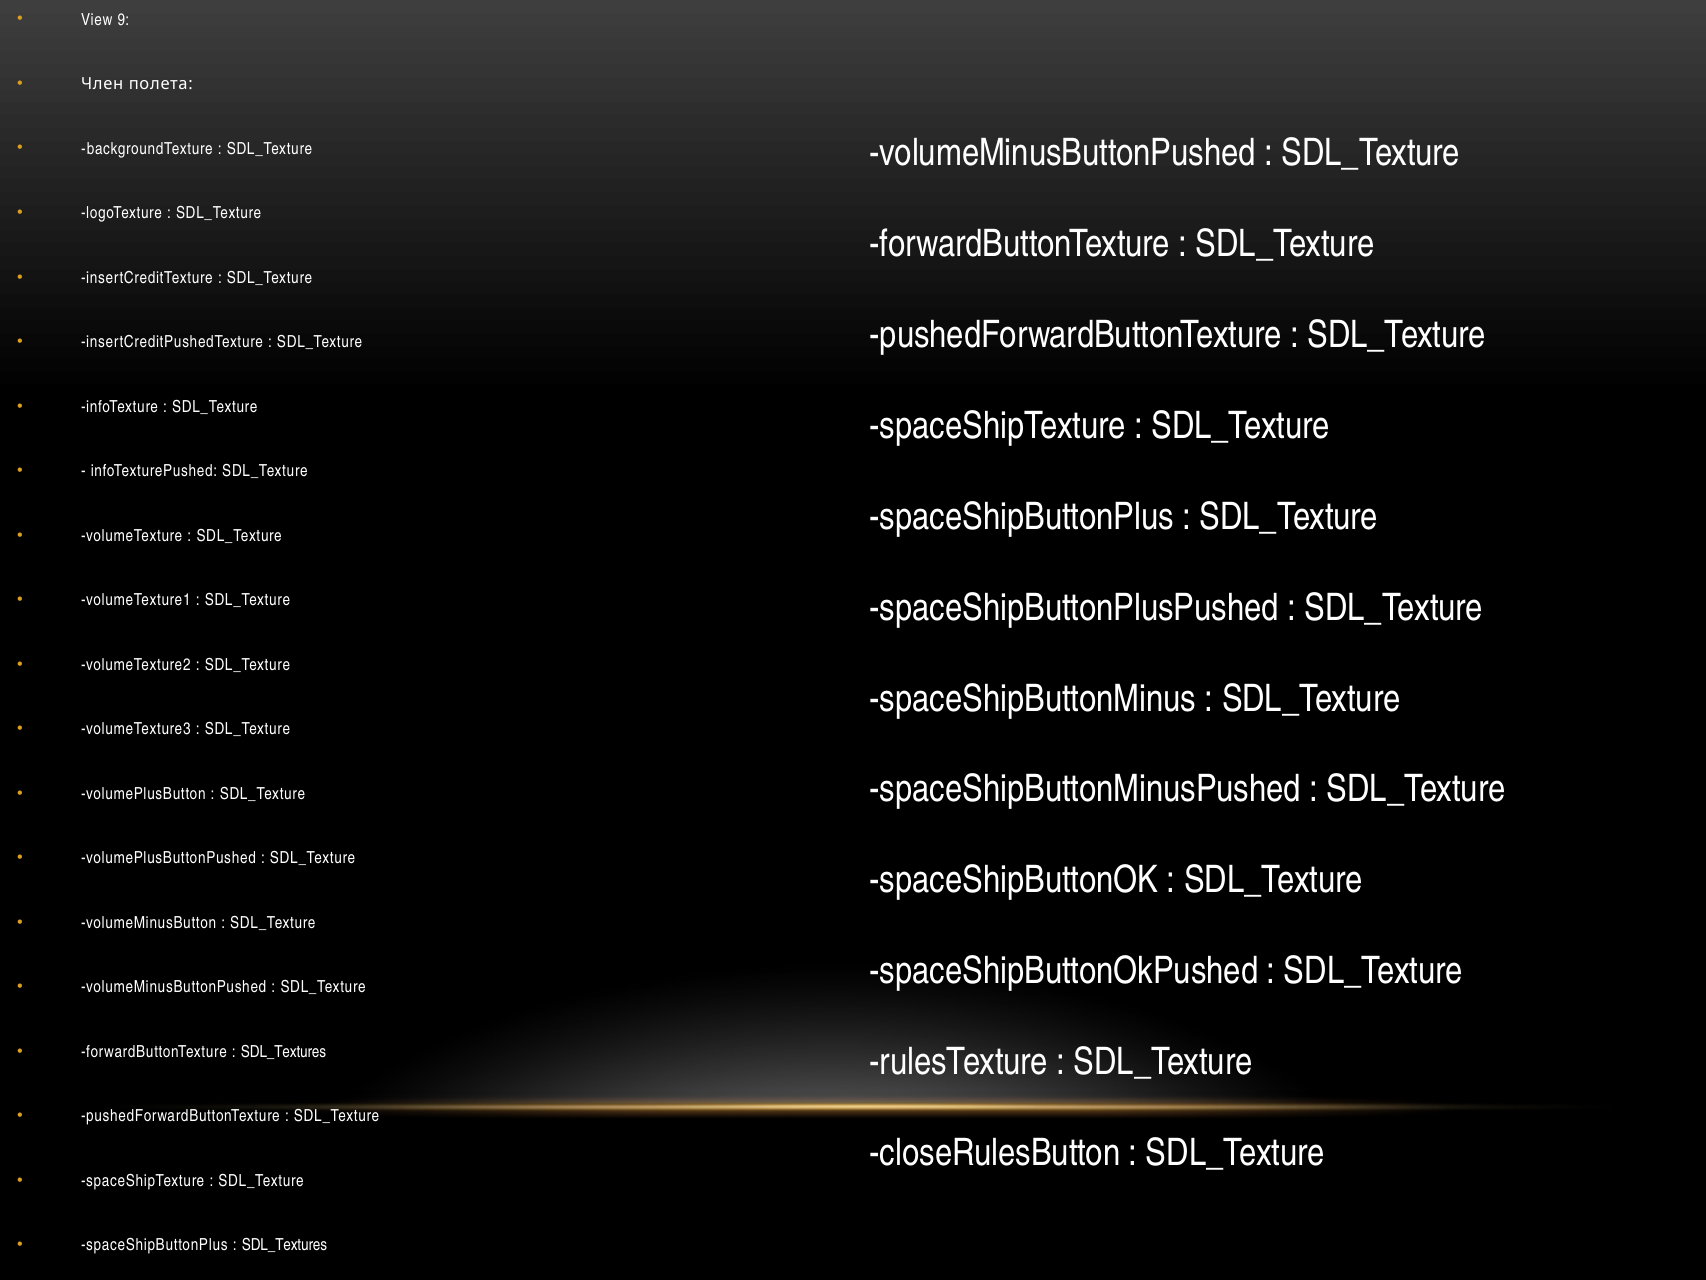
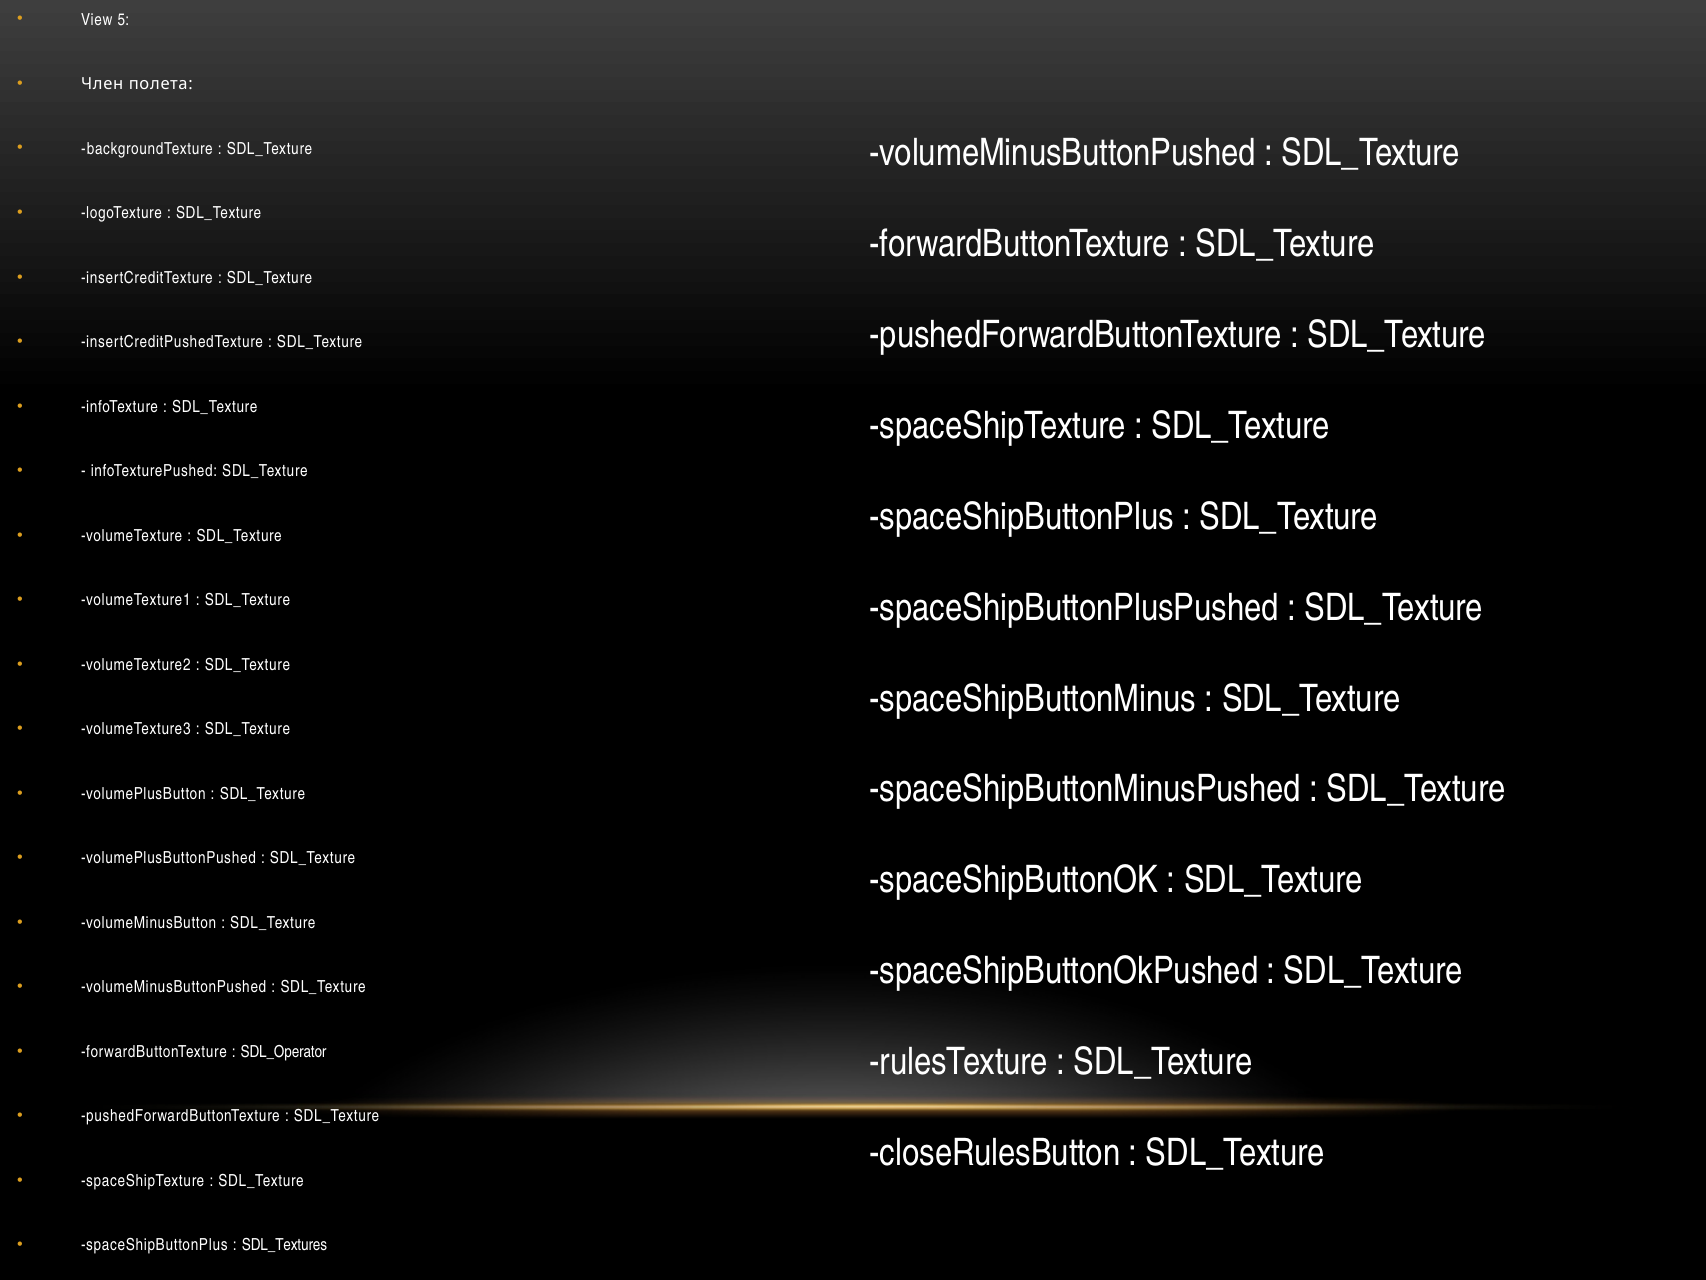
9: 9 -> 5 (123, 20)
SDL_Textures: SDL_Textures -> SDL_Operator (284, 1051)
